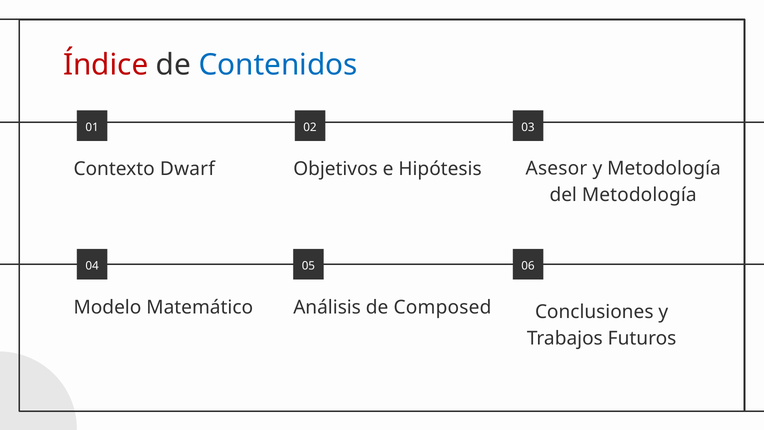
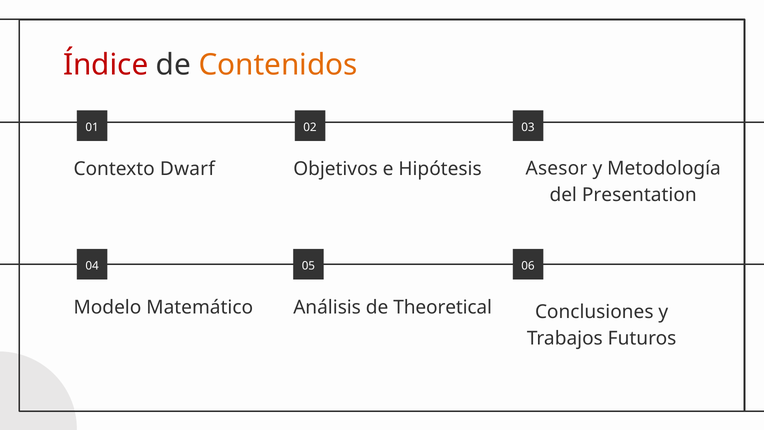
Contenidos colour: blue -> orange (278, 65)
del Metodología: Metodología -> Presentation (639, 195)
Composed: Composed -> Theoretical (443, 307)
